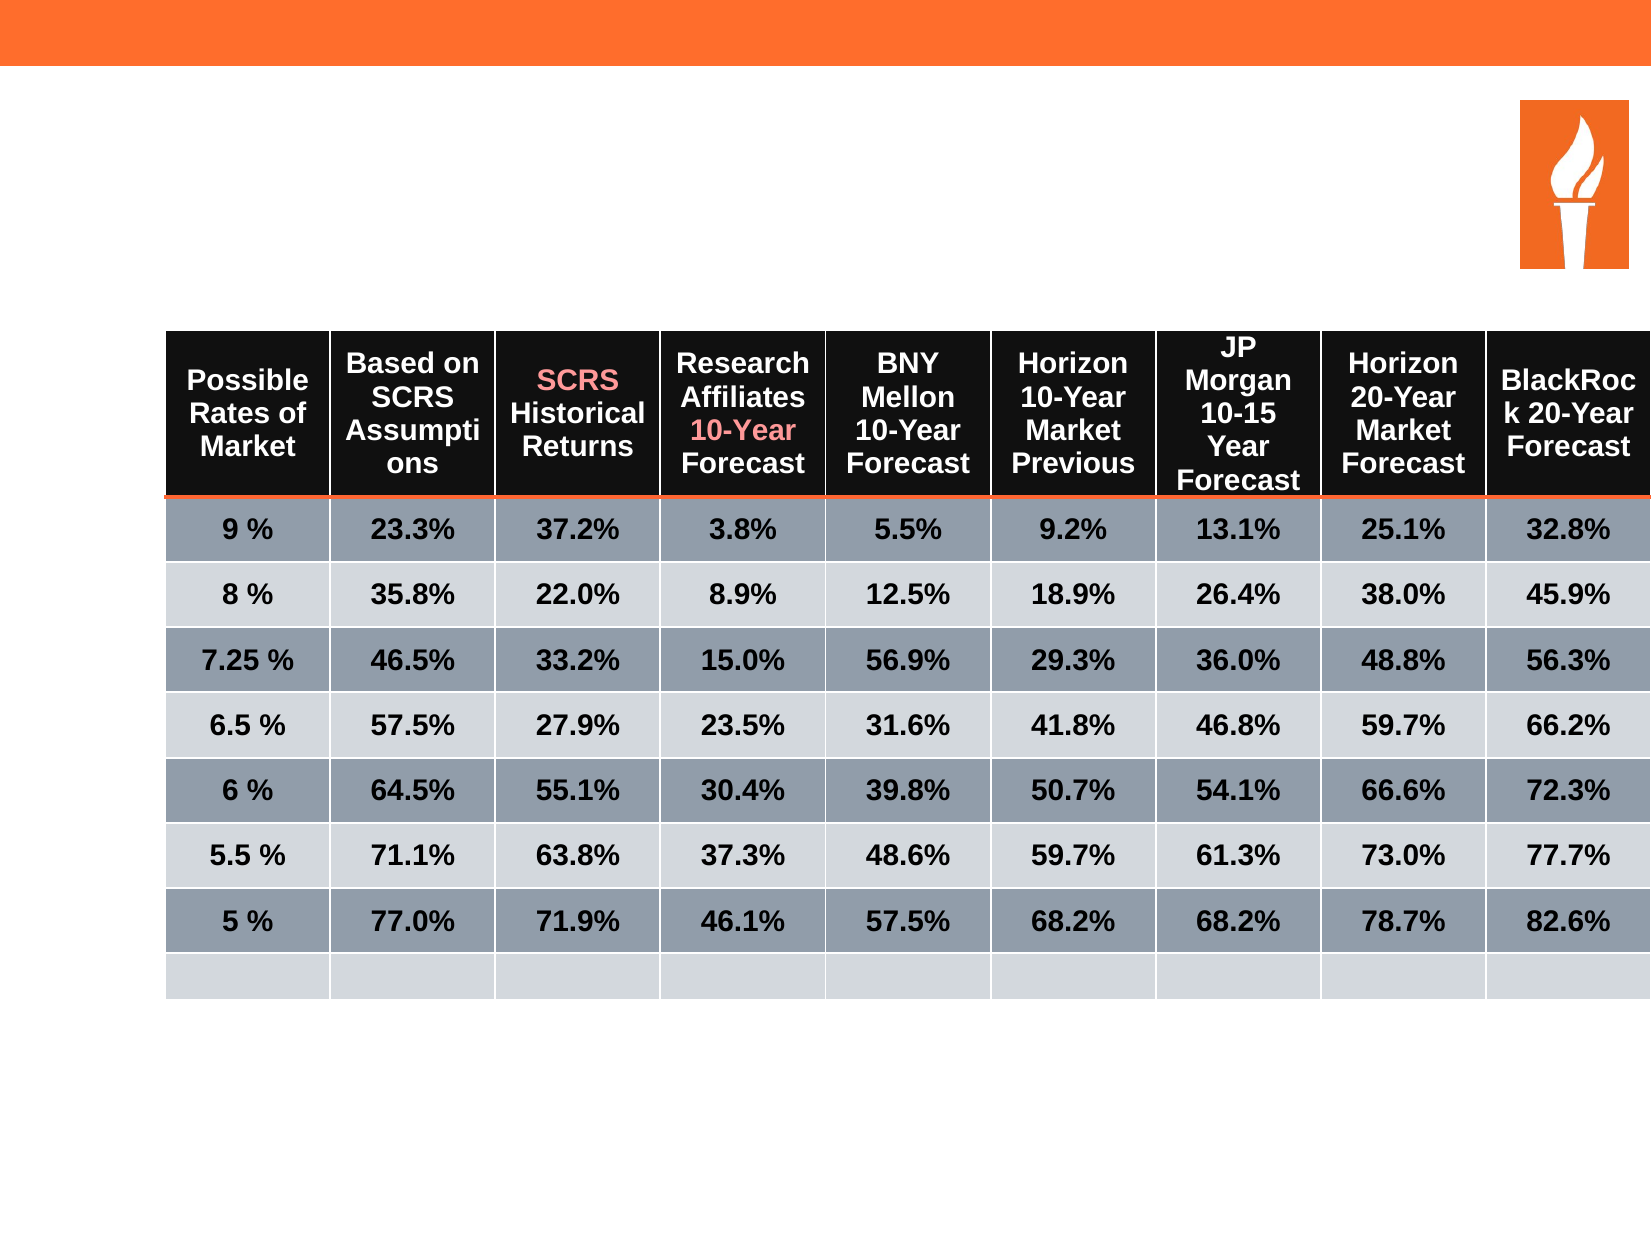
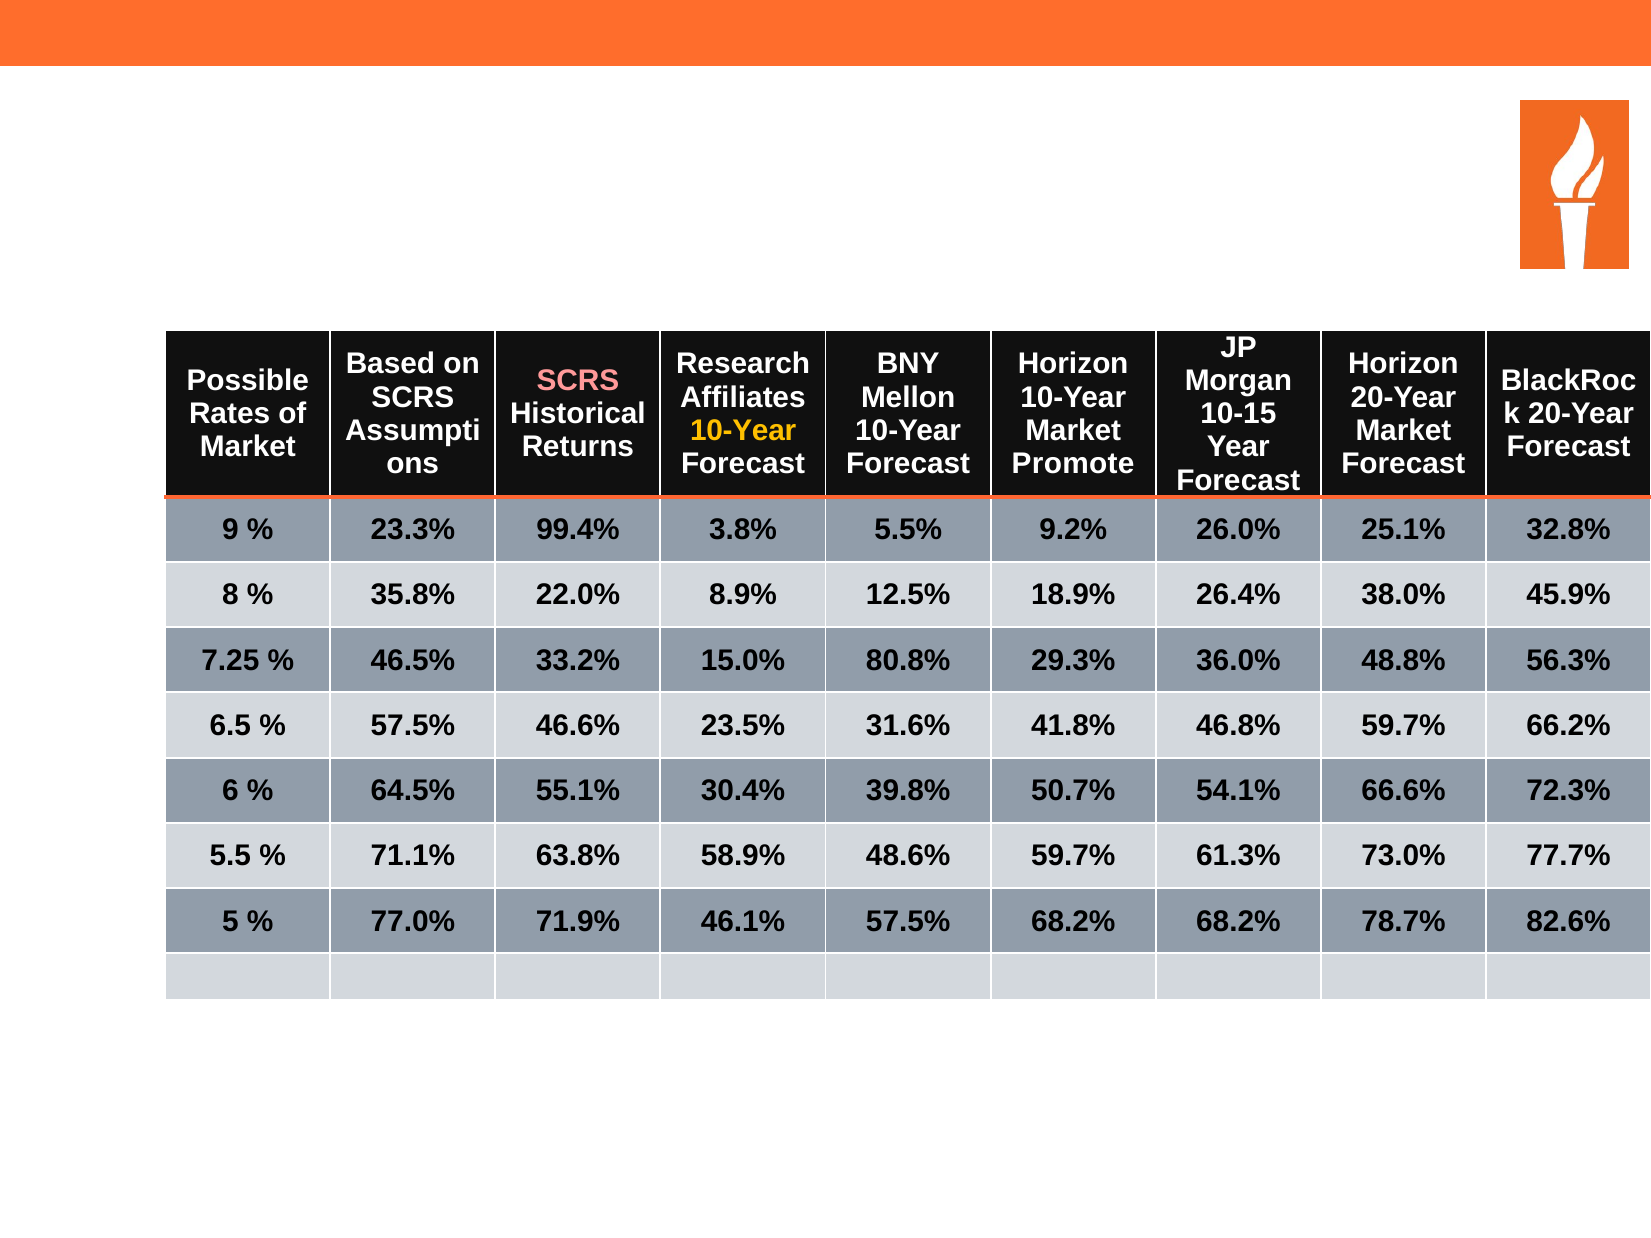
10-Year colour: pink -> yellow (743, 431)
Previous: Previous -> Promote (1073, 464)
37.2%: 37.2% -> 99.4% (578, 530)
13.1%: 13.1% -> 26.0% (1238, 530)
56.9%: 56.9% -> 80.8% (908, 660)
27.9%: 27.9% -> 46.6% (578, 726)
37.3%: 37.3% -> 58.9% (743, 856)
